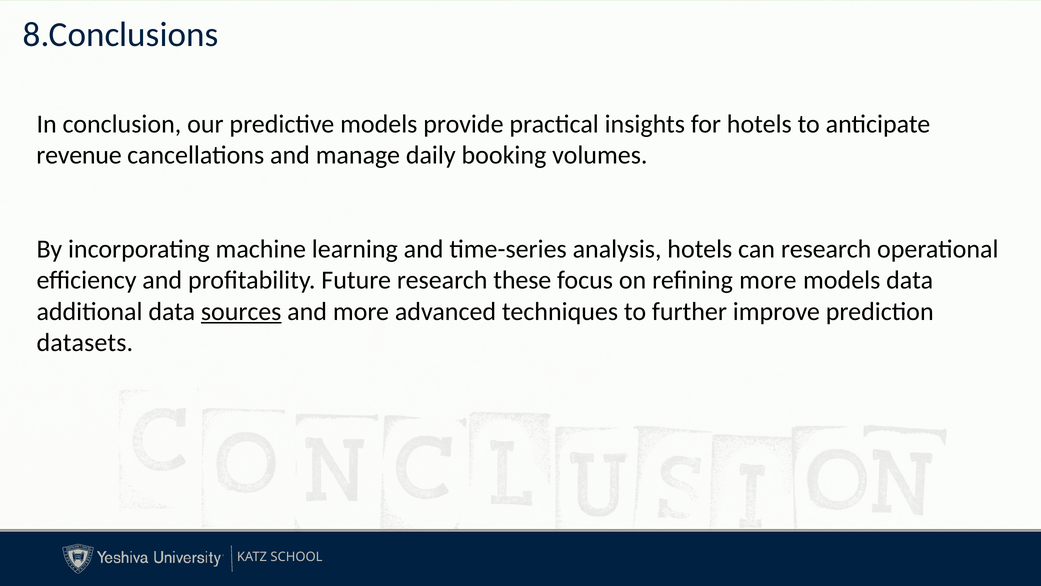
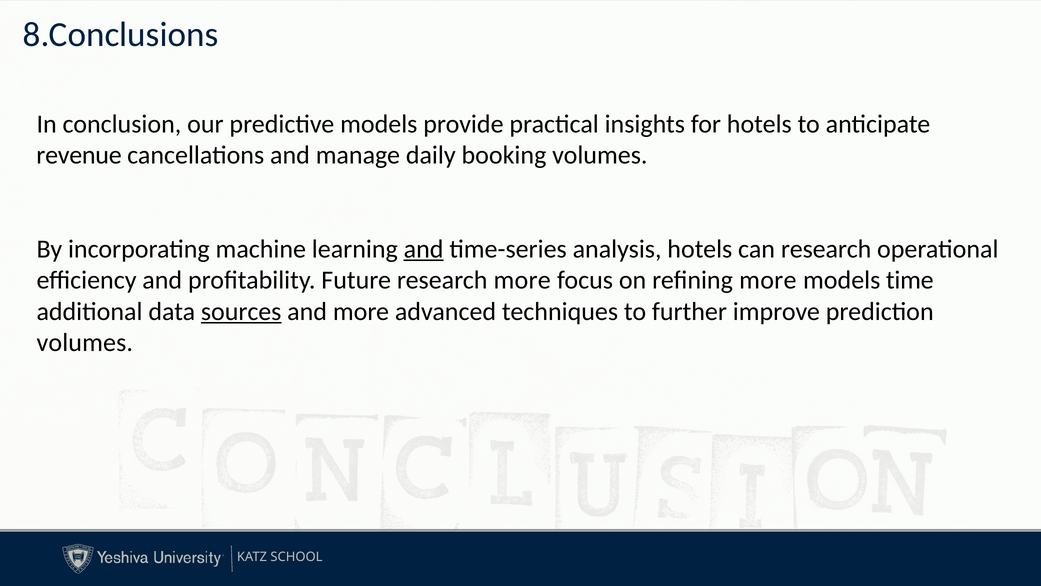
and underline: none -> present (424, 249)
research these: these -> more (522, 280)
models data: data -> time (910, 280)
datasets: datasets -> volumes (85, 342)
